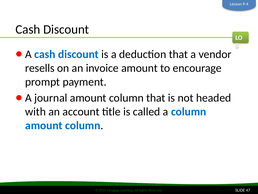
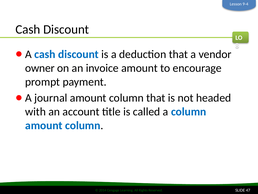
resells: resells -> owner (40, 68)
